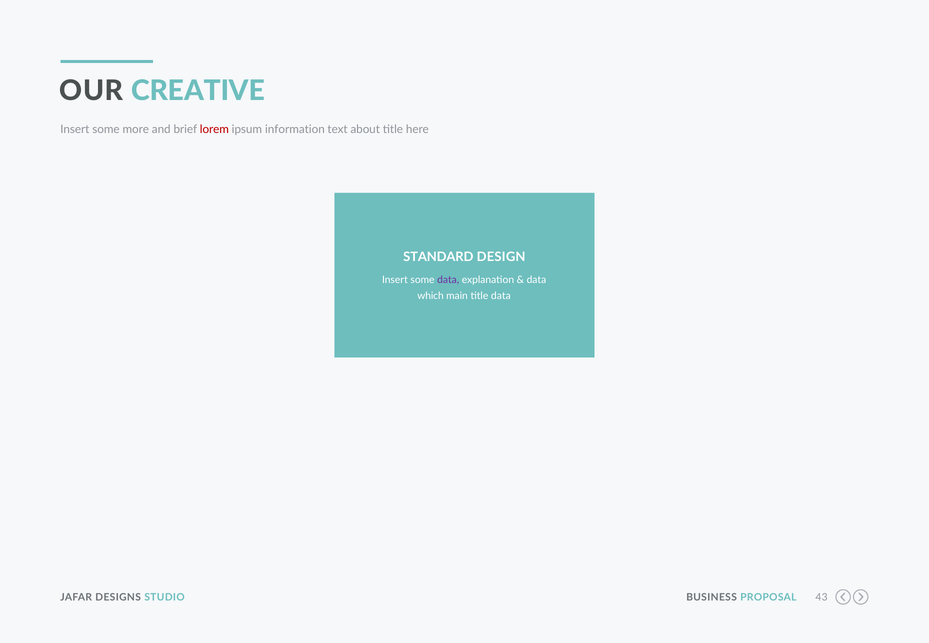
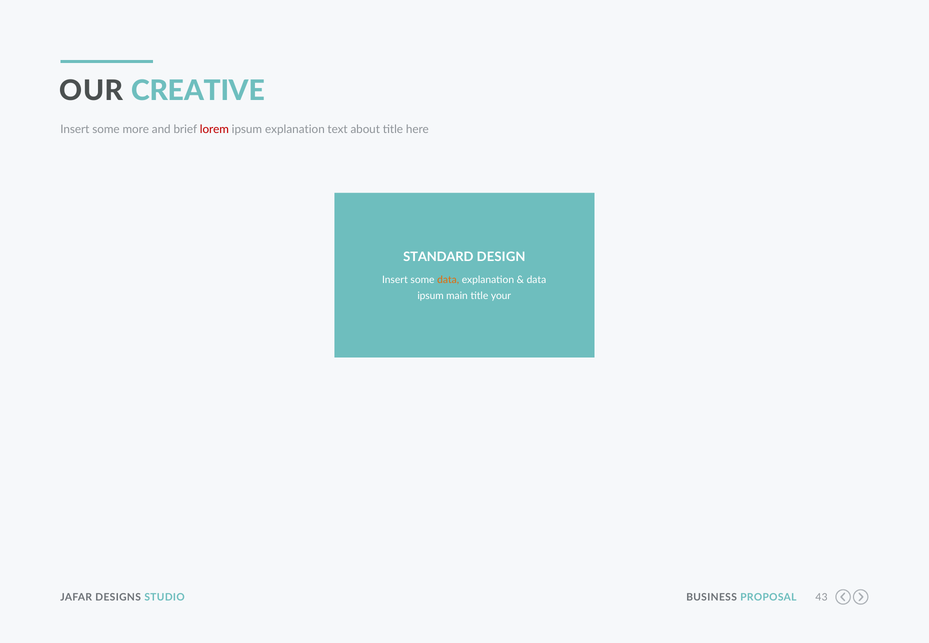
ipsum information: information -> explanation (295, 129)
data colour: purple -> orange (448, 280)
which: which -> ipsum (431, 296)
title data: data -> your (501, 296)
